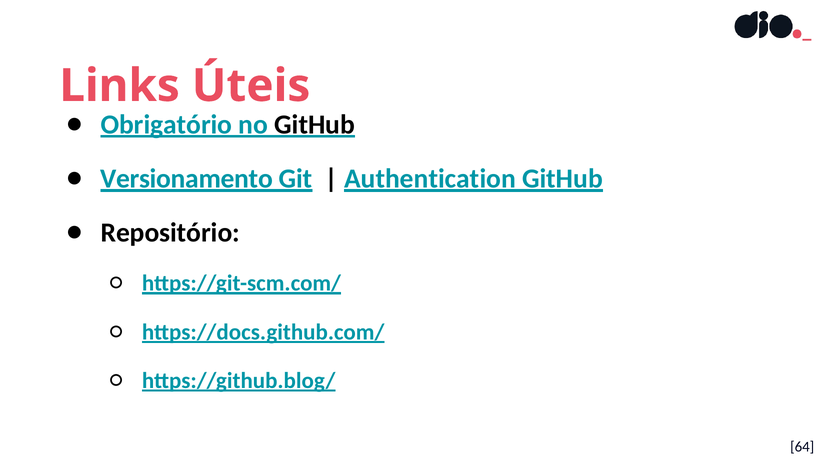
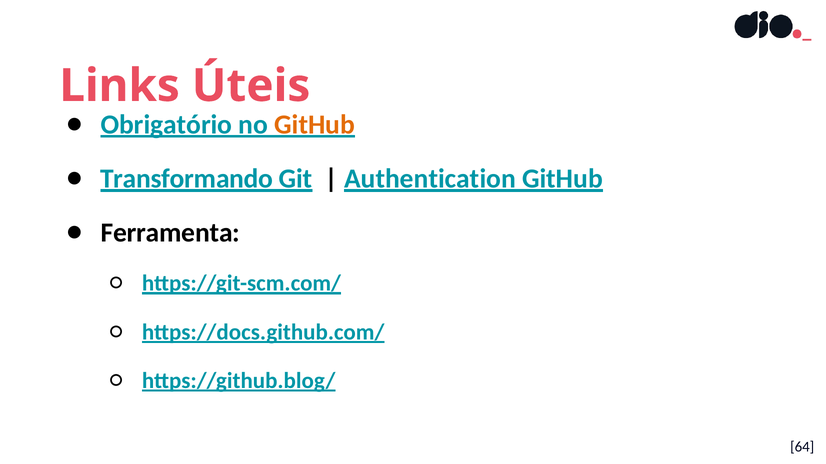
GitHub colour: black -> orange (315, 125)
Versionamento: Versionamento -> Transformando (187, 179)
Repositório: Repositório -> Ferramenta (170, 233)
